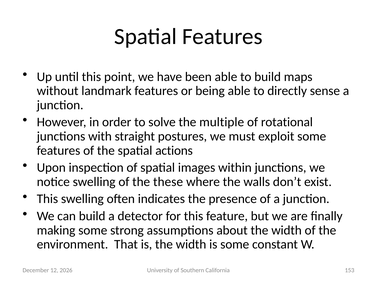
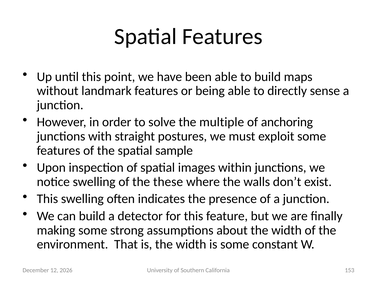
rotational: rotational -> anchoring (287, 122)
actions: actions -> sample (174, 150)
